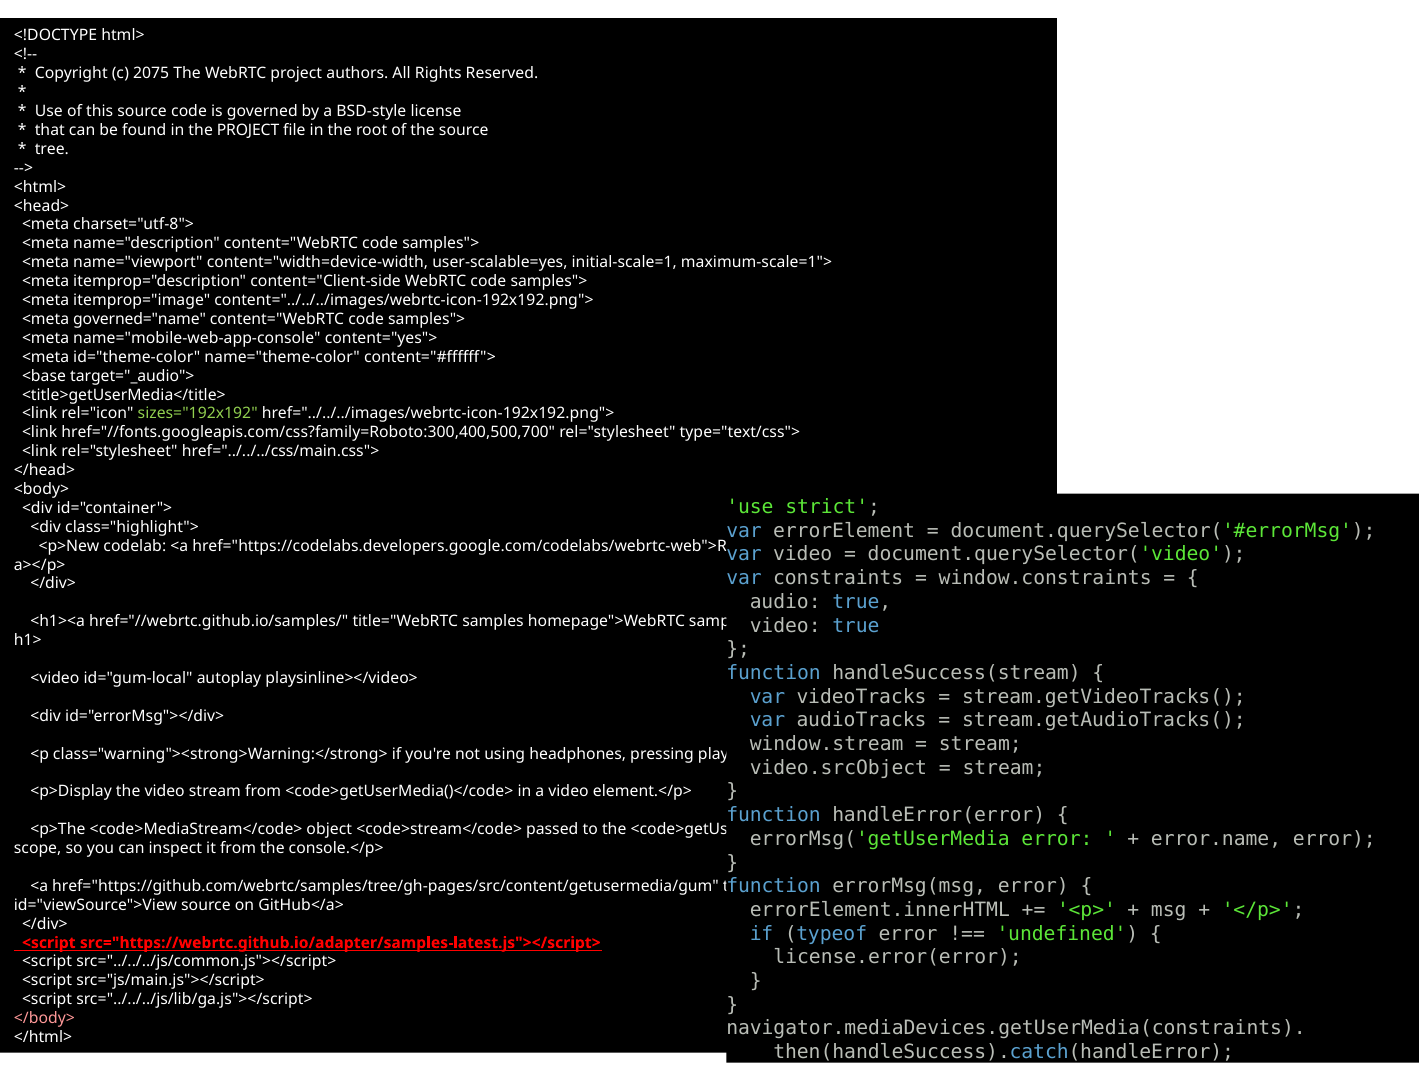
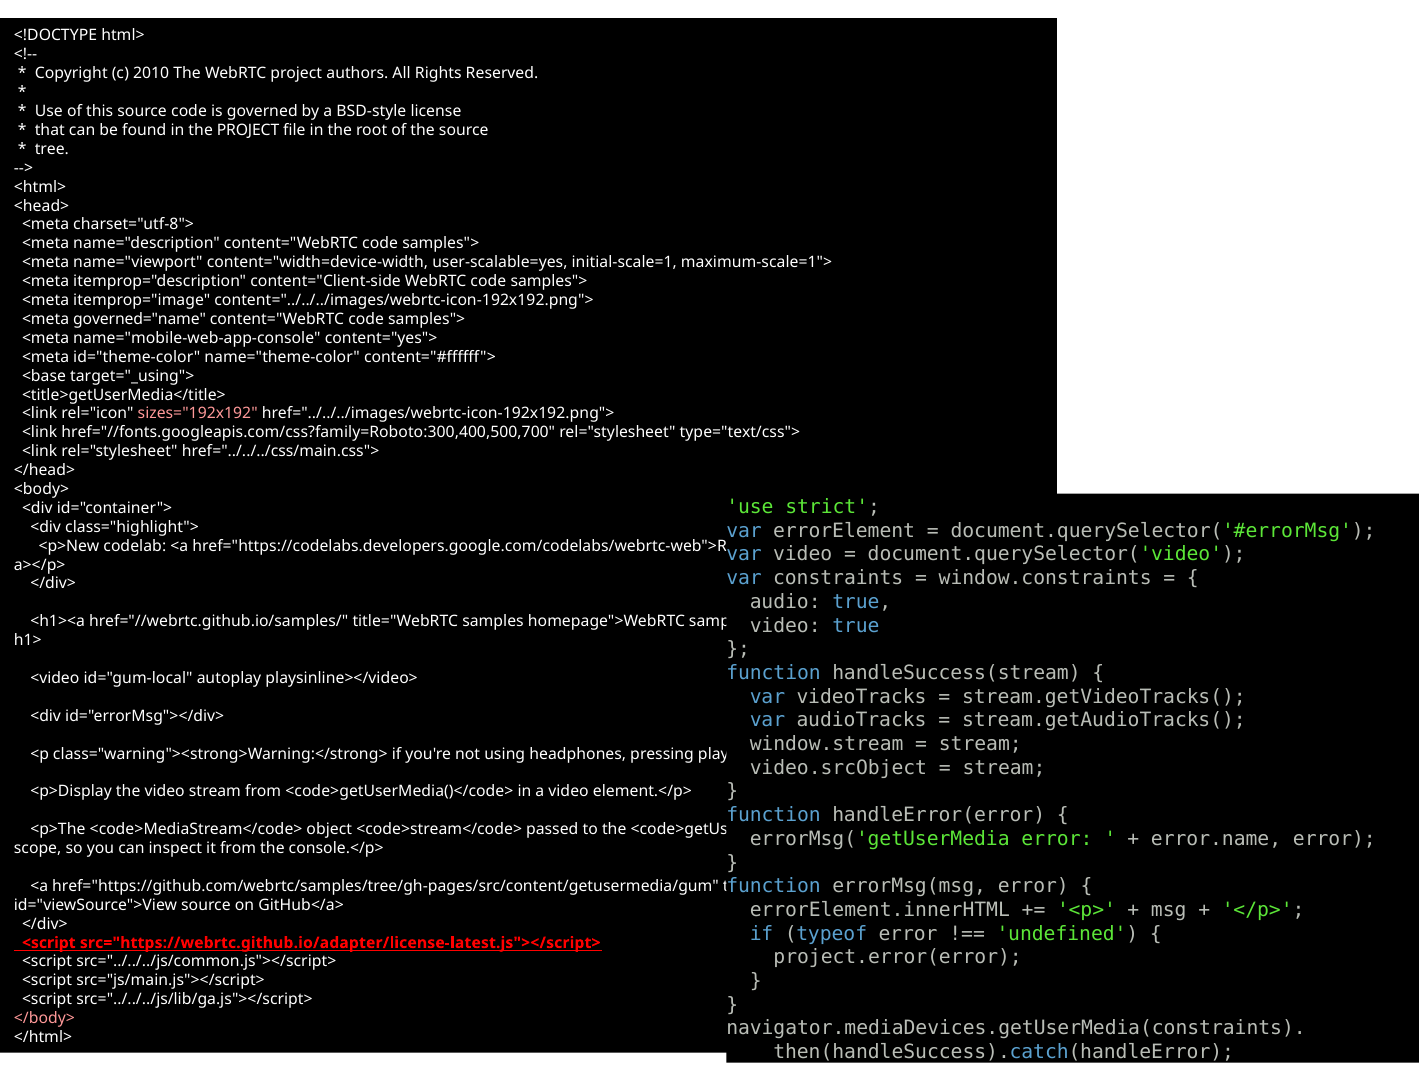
2075: 2075 -> 2010 (151, 74)
target="_audio">: target="_audio"> -> target="_using"> (132, 376)
sizes="192x192 colour: light green -> pink (198, 413)
src="https://webrtc.github.io/adapter/samples-latest.js"></script>: src="https://webrtc.github.io/adapter/samples-latest.js"></script> -> src="https://webrtc.github.io/adapter/license-latest.js"></script> (340, 942)
license.error(error: license.error(error -> project.error(error (898, 957)
